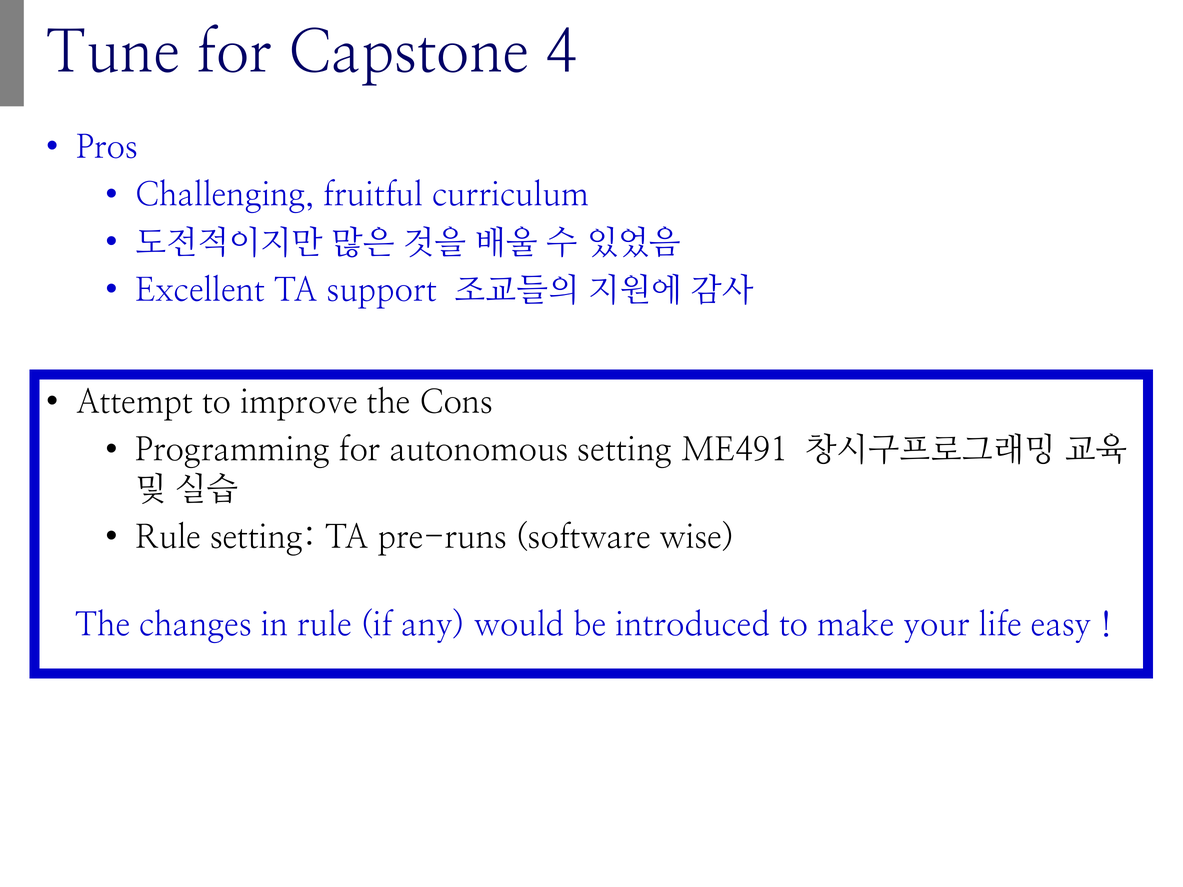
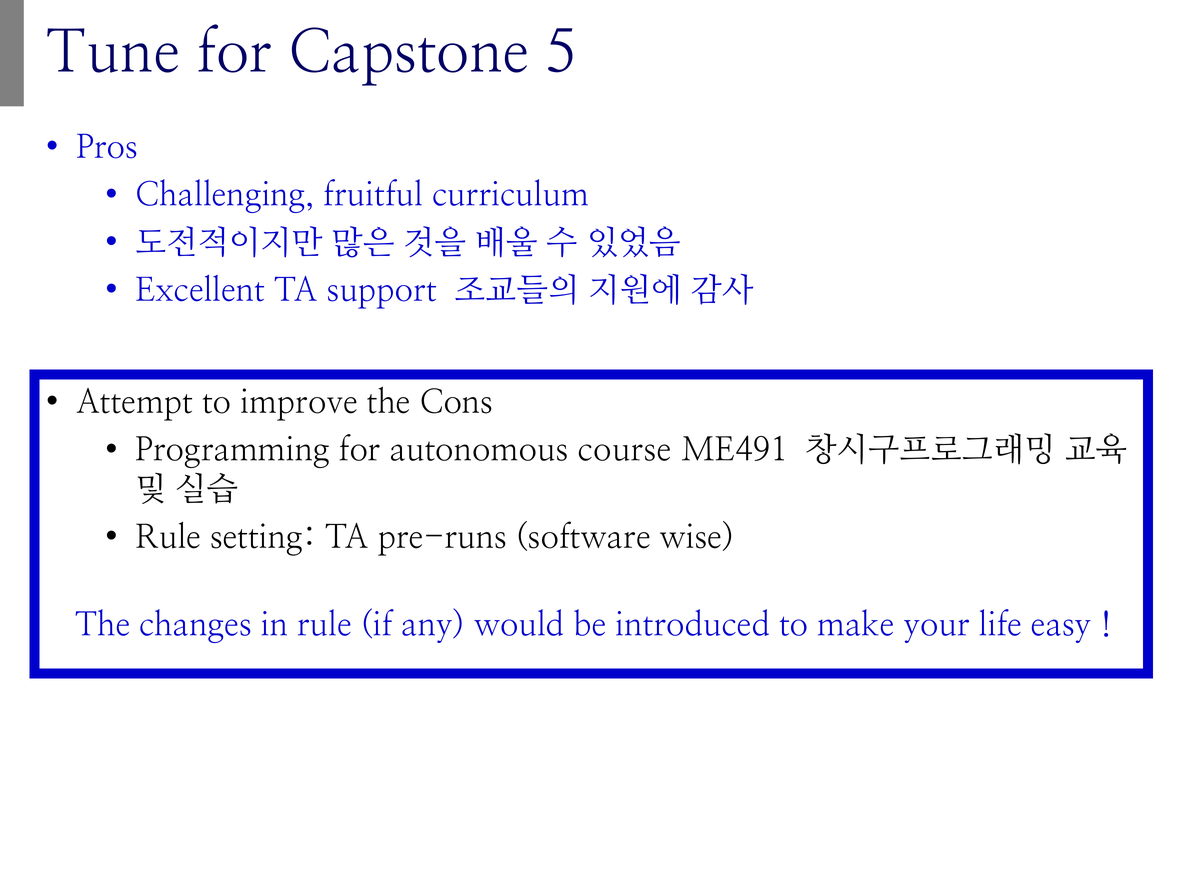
4: 4 -> 5 (561, 53)
autonomous setting: setting -> course (625, 450)
